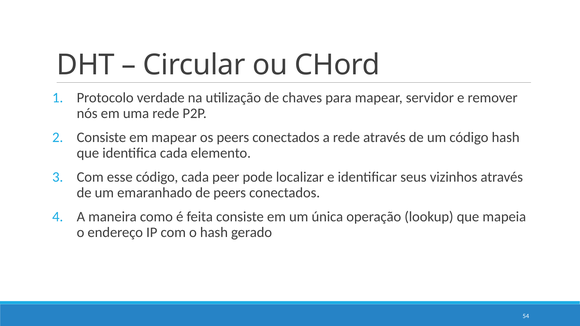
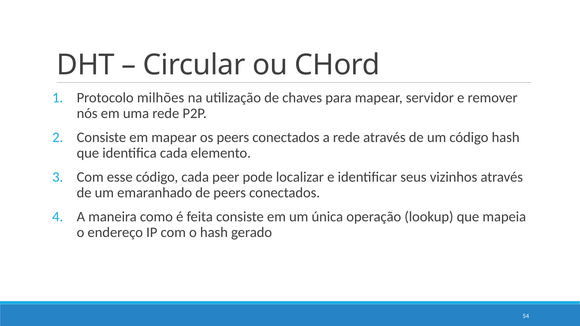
verdade: verdade -> milhões (161, 98)
